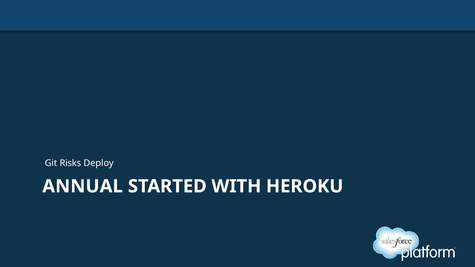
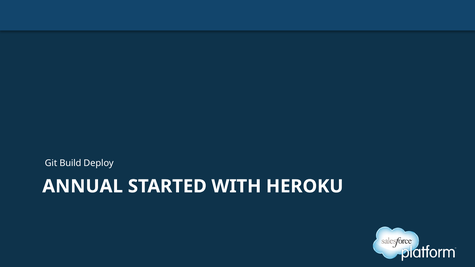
Risks: Risks -> Build (70, 163)
